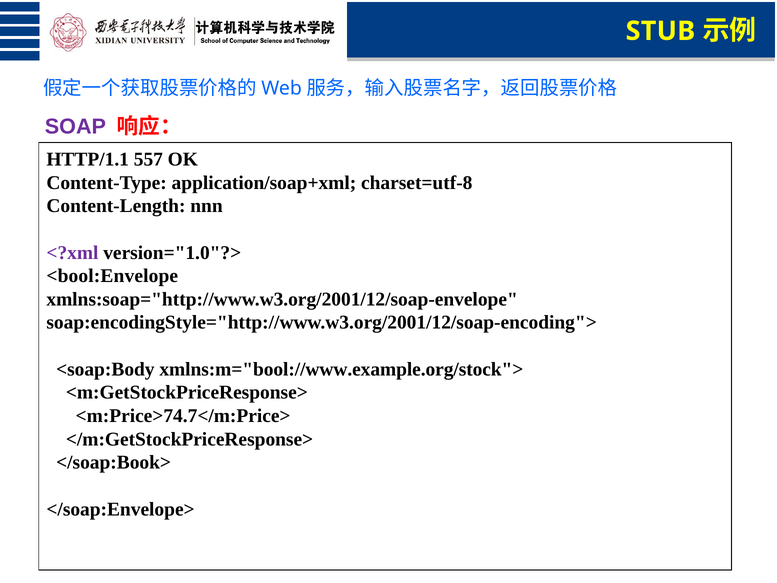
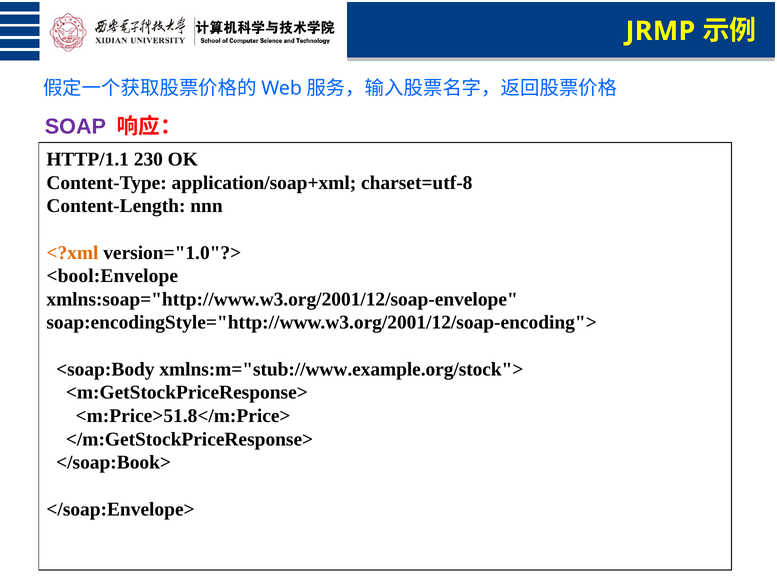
STUB: STUB -> JRMP (660, 31)
557: 557 -> 230 (148, 159)
<?xml colour: purple -> orange (72, 253)
xmlns:m="bool://www.example.org/stock">: xmlns:m="bool://www.example.org/stock"> -> xmlns:m="stub://www.example.org/stock"> (341, 369)
<m:Price>74.7</m:Price>: <m:Price>74.7</m:Price> -> <m:Price>51.8</m:Price> (183, 416)
